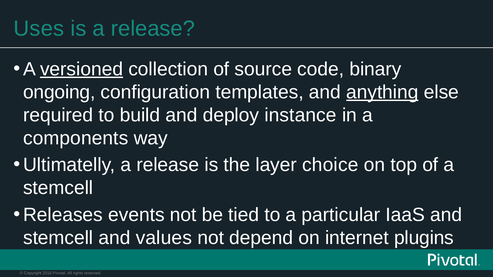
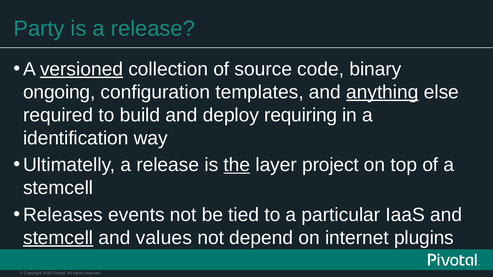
Uses: Uses -> Party (39, 29)
instance: instance -> requiring (301, 115)
components: components -> identification (76, 138)
the underline: none -> present (237, 165)
choice: choice -> project (330, 165)
stemcell underline: none -> present (58, 238)
